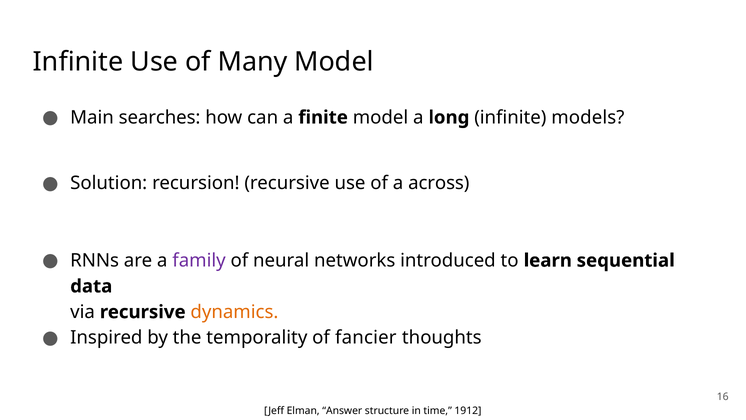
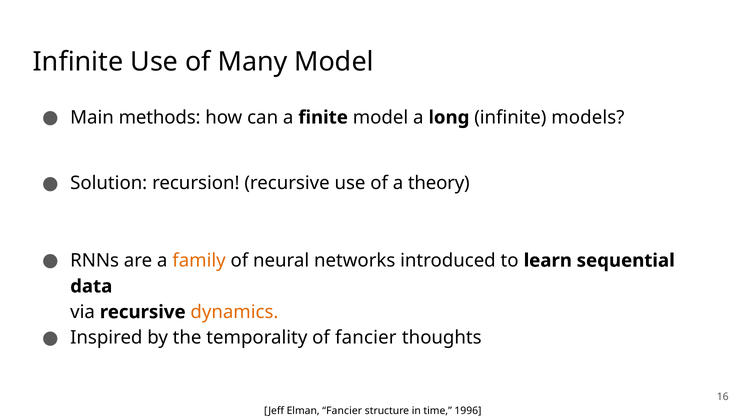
searches: searches -> methods (160, 117)
across: across -> theory (439, 183)
family colour: purple -> orange (199, 260)
Elman Answer: Answer -> Fancier (342, 410)
1912: 1912 -> 1996 (468, 410)
